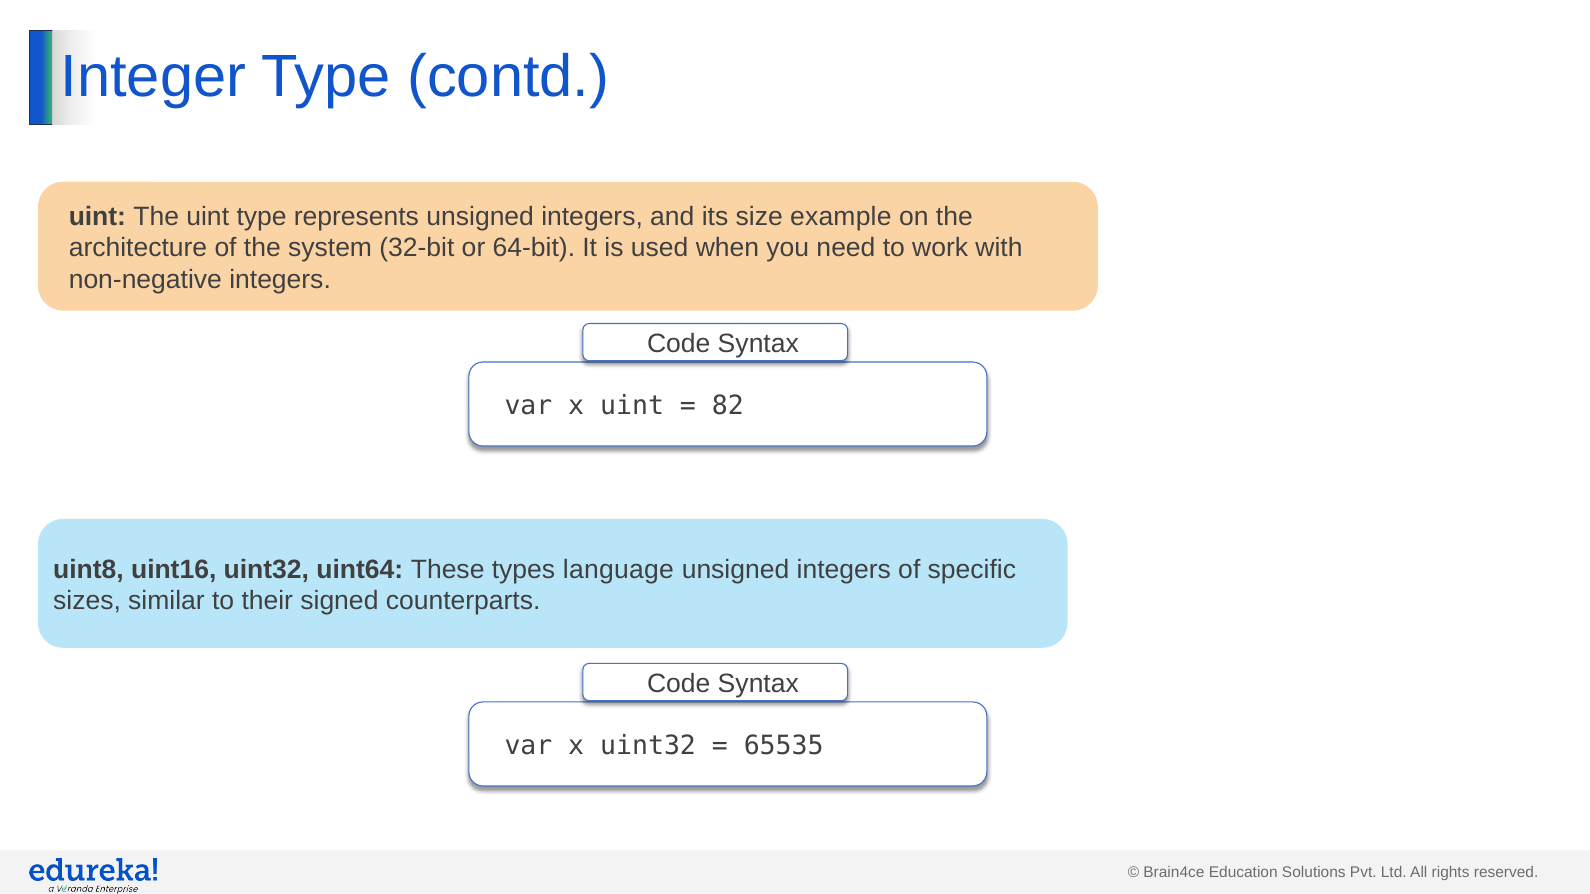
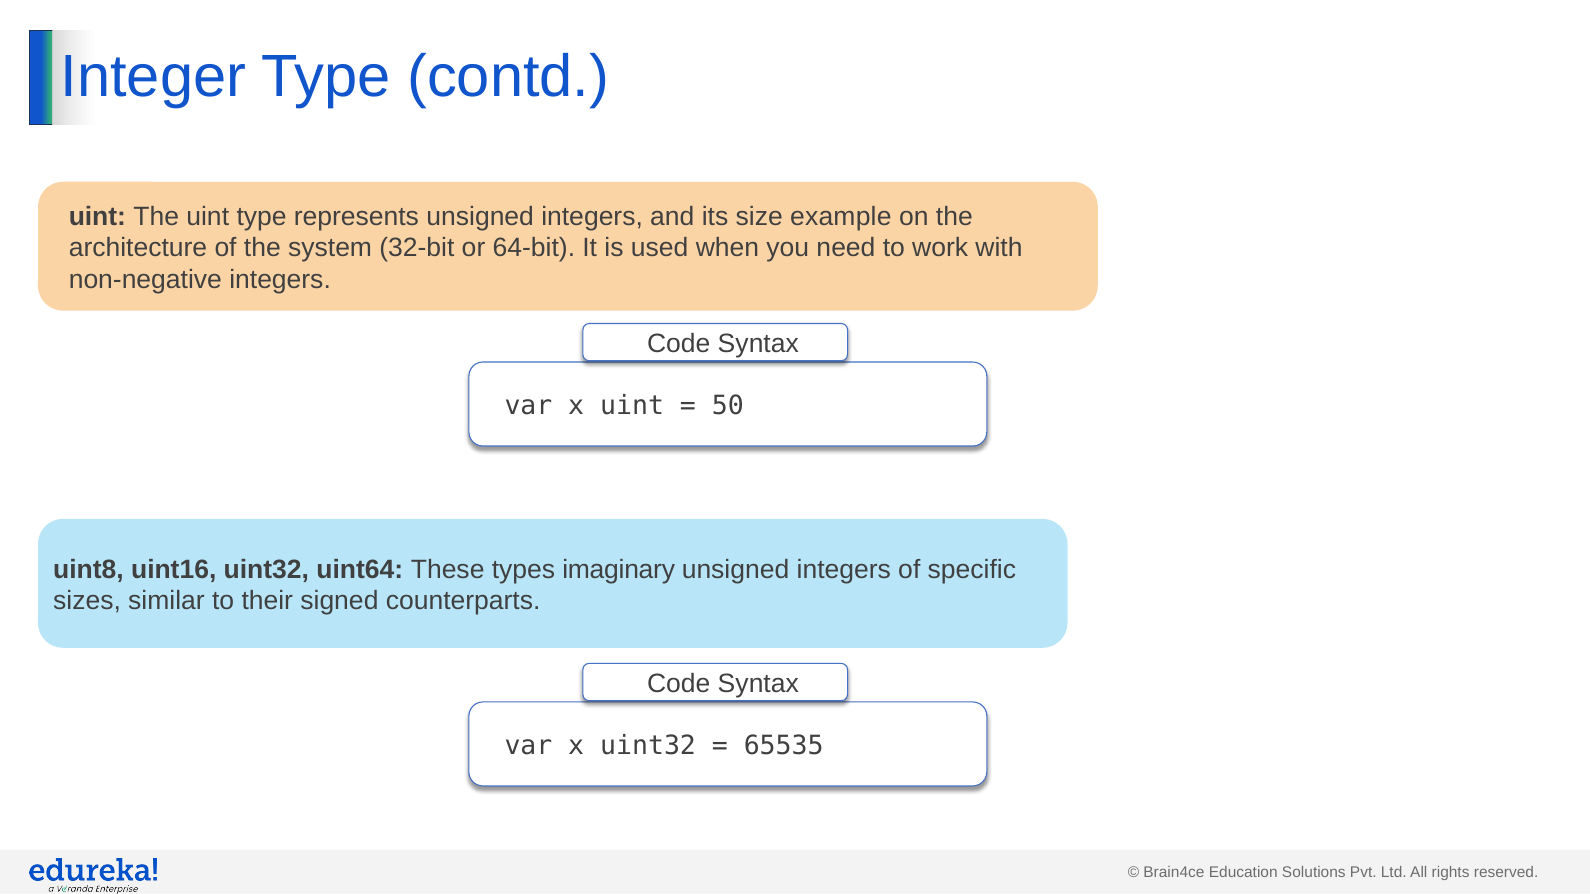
82: 82 -> 50 (728, 406)
language: language -> imaginary (619, 570)
